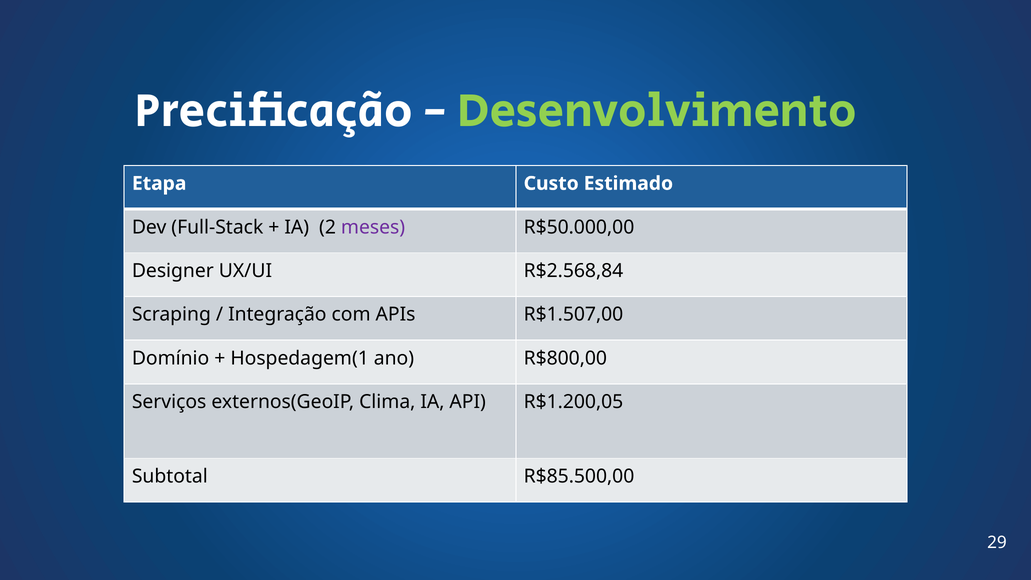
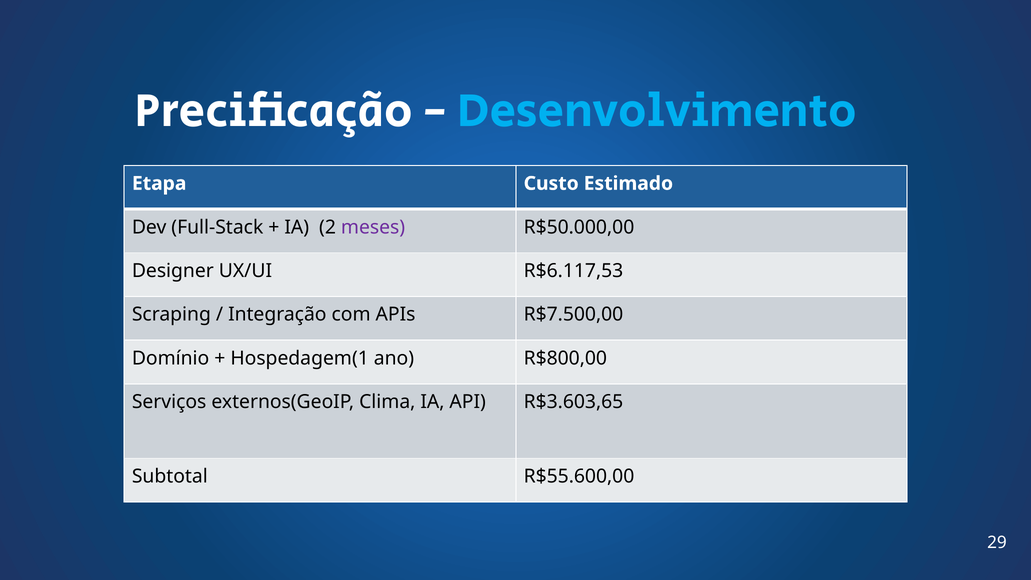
Desenvolvimento colour: light green -> light blue (657, 111)
R$2.568,84: R$2.568,84 -> R$6.117,53 (573, 271)
R$1.507,00: R$1.507,00 -> R$7.500,00 (573, 315)
R$1.200,05: R$1.200,05 -> R$3.603,65 (573, 402)
R$85.500,00: R$85.500,00 -> R$55.600,00 (579, 476)
